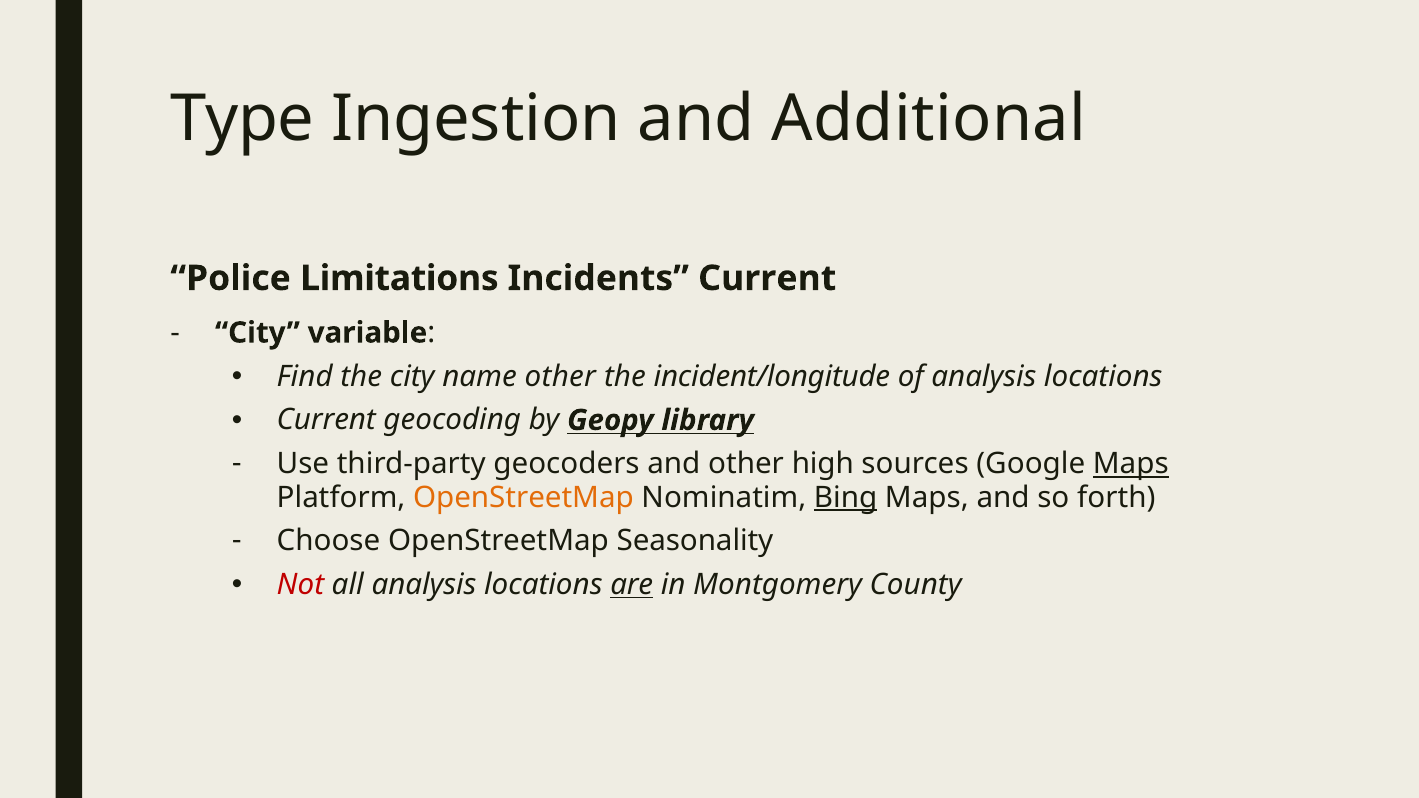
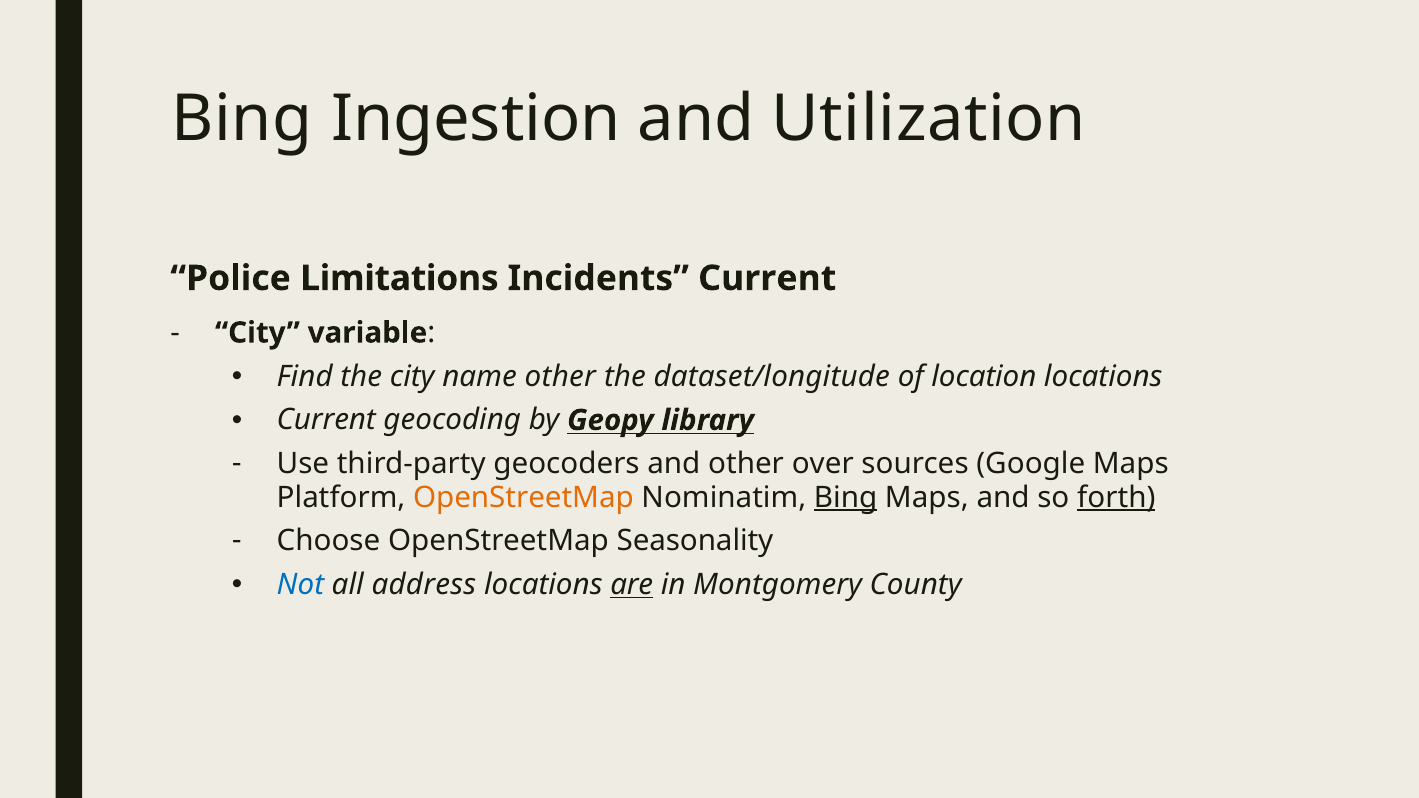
Type: Type -> Bing (242, 119)
Additional: Additional -> Utilization (929, 119)
incident/longitude: incident/longitude -> dataset/longitude (772, 377)
of analysis: analysis -> location (984, 377)
high: high -> over (823, 464)
Maps underline: present -> none (1131, 464)
forth underline: none -> present (1116, 497)
Not colour: red -> blue (300, 585)
all analysis: analysis -> address (424, 585)
